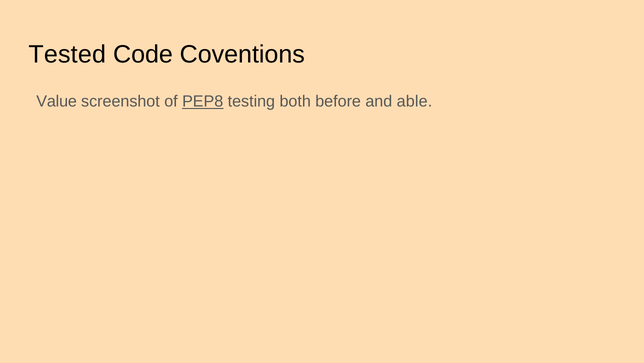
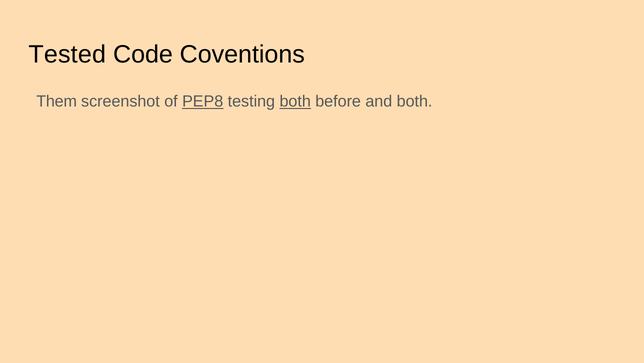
Value: Value -> Them (57, 101)
both underline: none -> present (295, 101)
and able: able -> both (415, 101)
